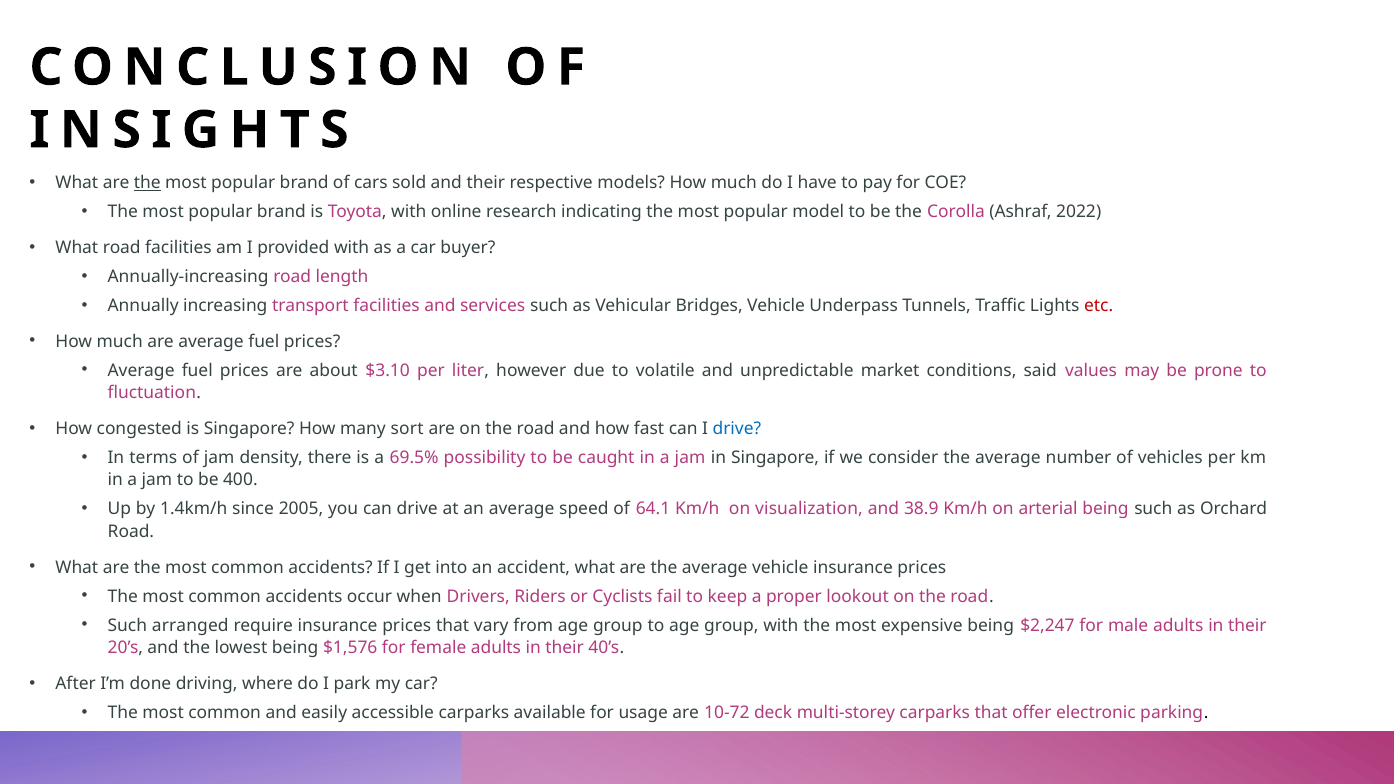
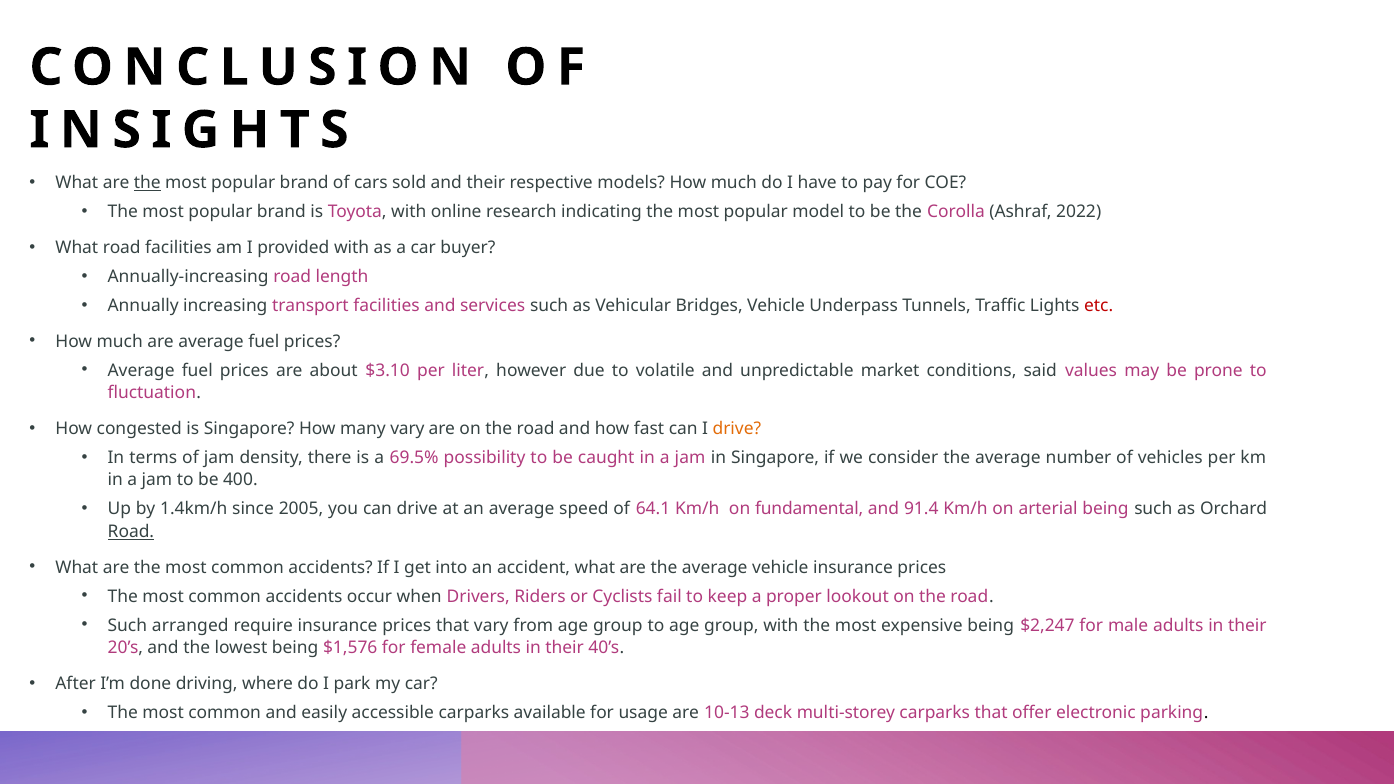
many sort: sort -> vary (407, 429)
drive colour: blue -> orange (737, 429)
visualization: visualization -> fundamental (809, 509)
38.9: 38.9 -> 91.4 (921, 509)
Road underline: none -> present (131, 532)
10-72: 10-72 -> 10-13 (727, 713)
